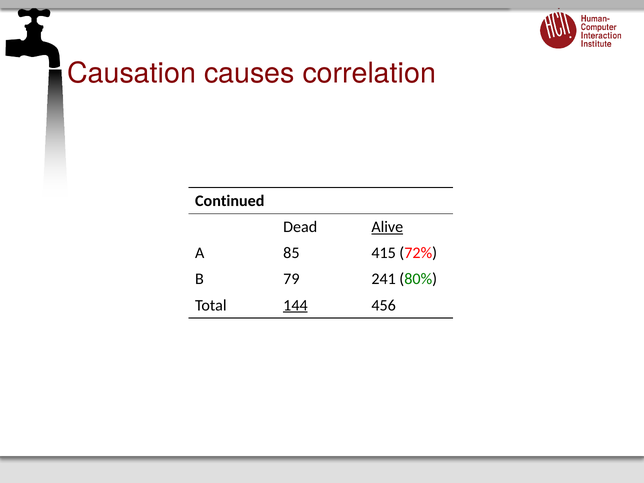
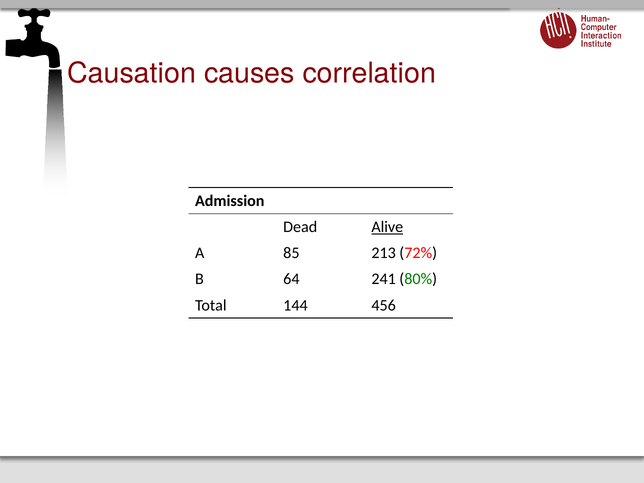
Continued: Continued -> Admission (230, 201)
415: 415 -> 213 (384, 253)
79: 79 -> 64 (291, 279)
144 underline: present -> none (295, 305)
